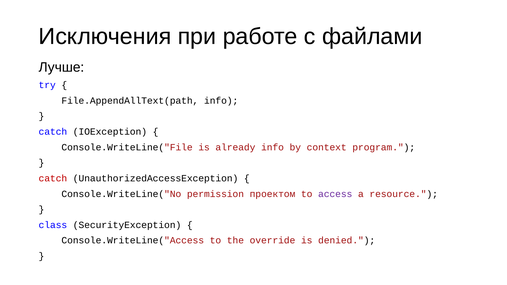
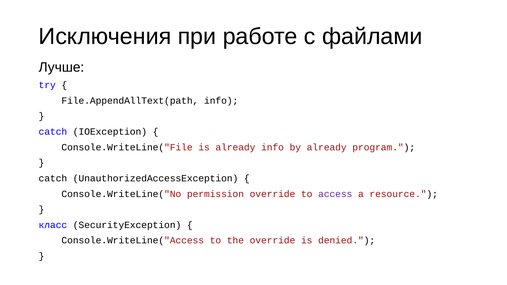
by context: context -> already (327, 147)
catch colour: red -> black (53, 178)
permission проектом: проектом -> override (273, 194)
class: class -> класс (53, 225)
